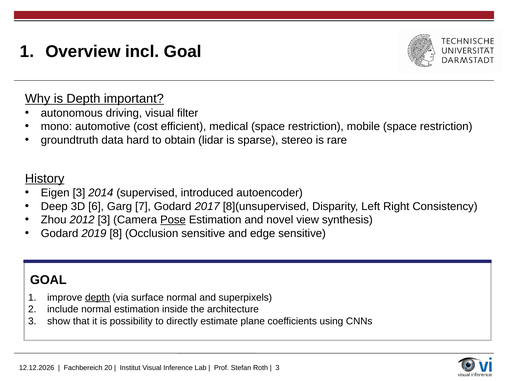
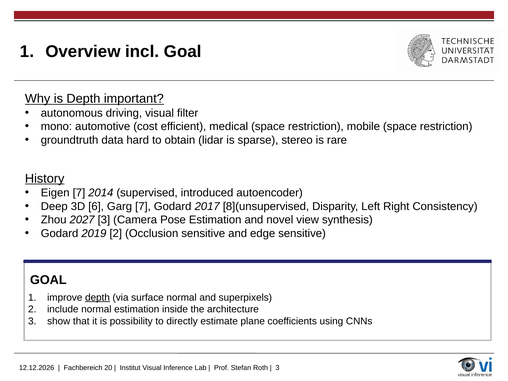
Eigen 3: 3 -> 7 (79, 193)
2012: 2012 -> 2027 (82, 220)
Pose underline: present -> none (173, 220)
2019 8: 8 -> 2 (116, 233)
